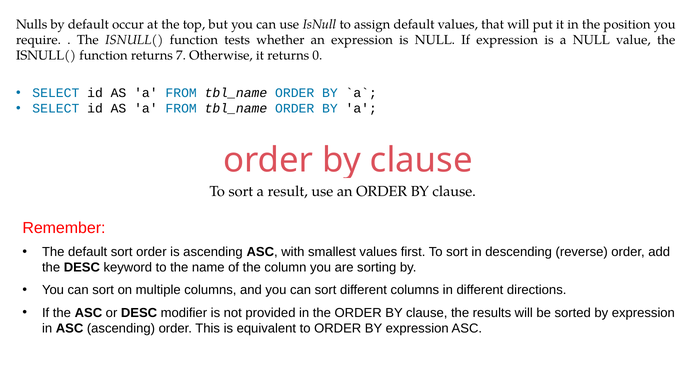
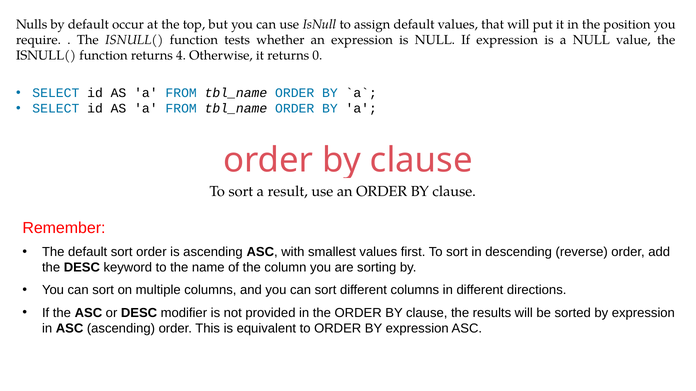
7: 7 -> 4 (181, 56)
